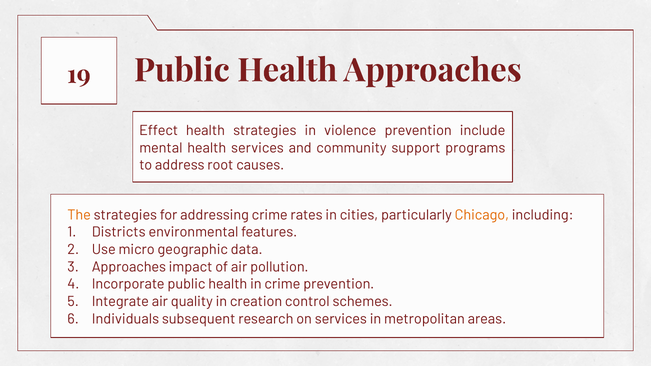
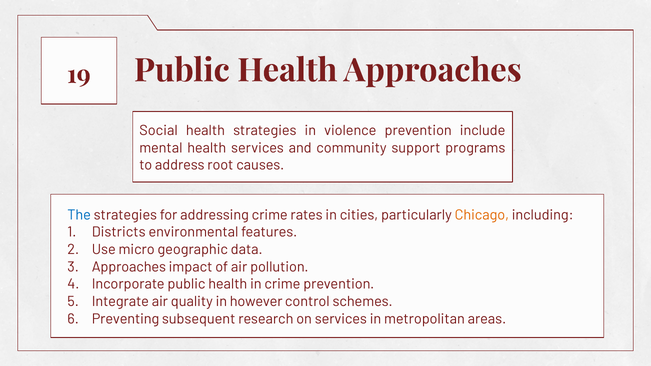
Effect: Effect -> Social (159, 131)
The colour: orange -> blue (79, 215)
creation: creation -> however (256, 302)
Individuals: Individuals -> Preventing (126, 319)
